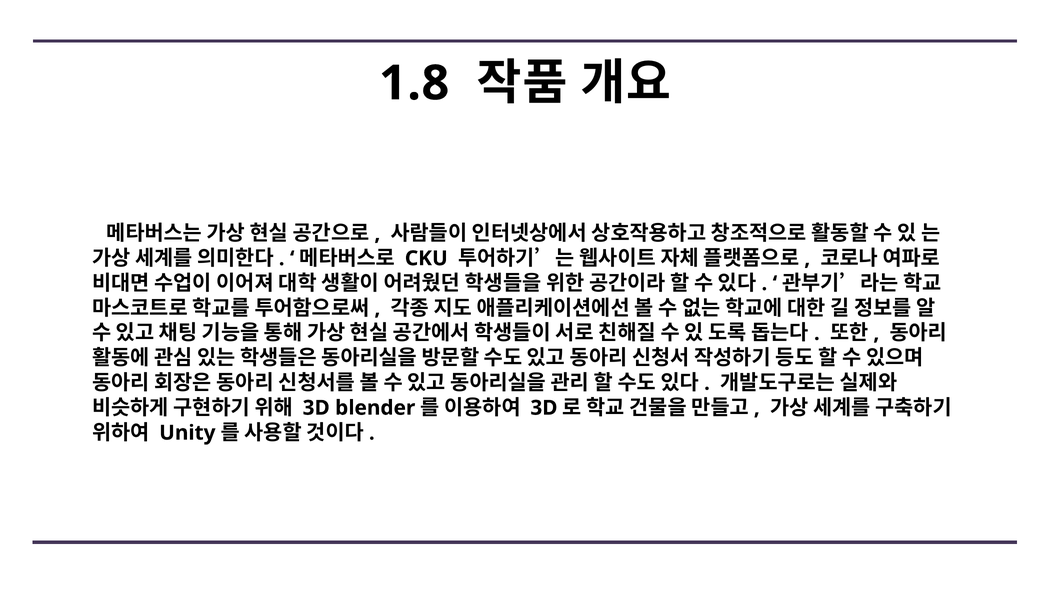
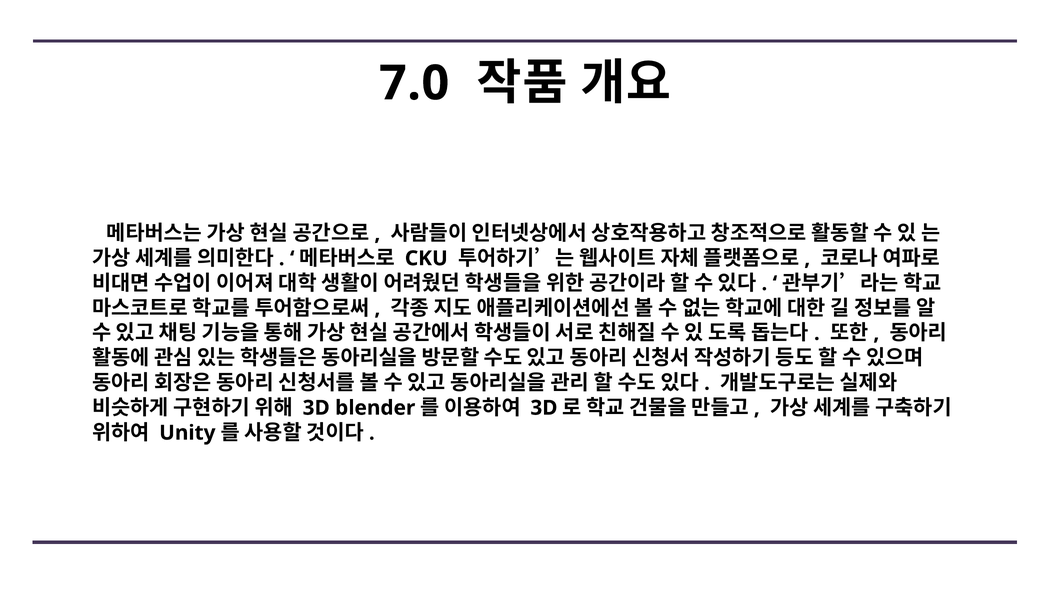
1.8: 1.8 -> 7.0 (414, 83)
